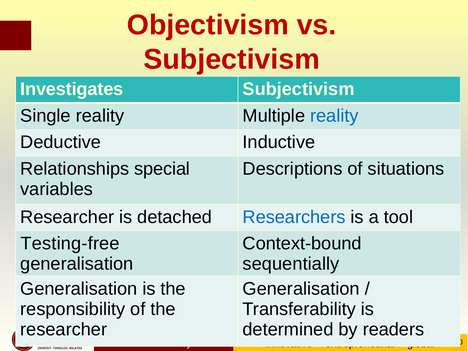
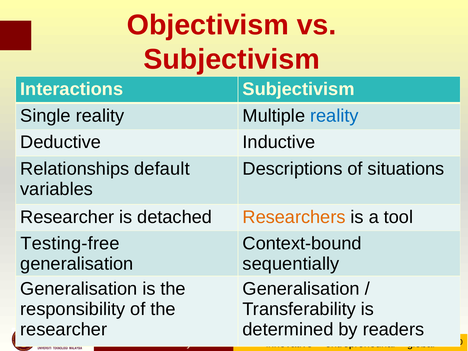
Investigates: Investigates -> Interactions (72, 89)
special: special -> default (162, 169)
Researchers colour: blue -> orange (294, 217)
